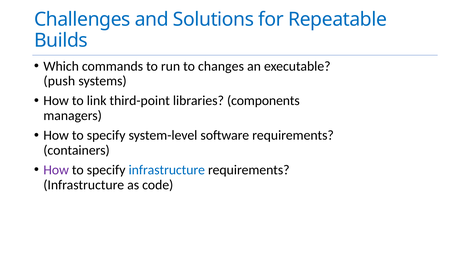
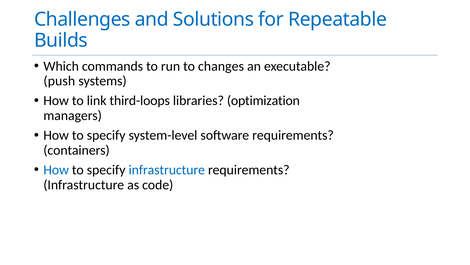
third-point: third-point -> third-loops (140, 101)
components: components -> optimization (263, 101)
How colour: purple -> blue (56, 170)
